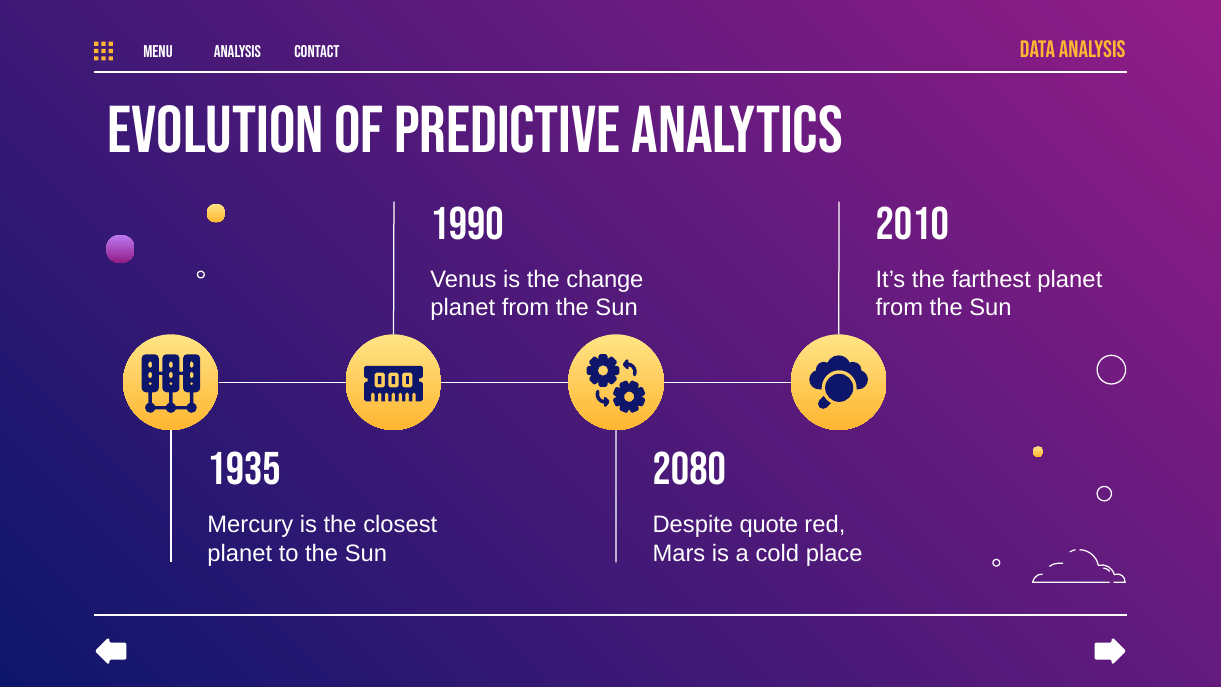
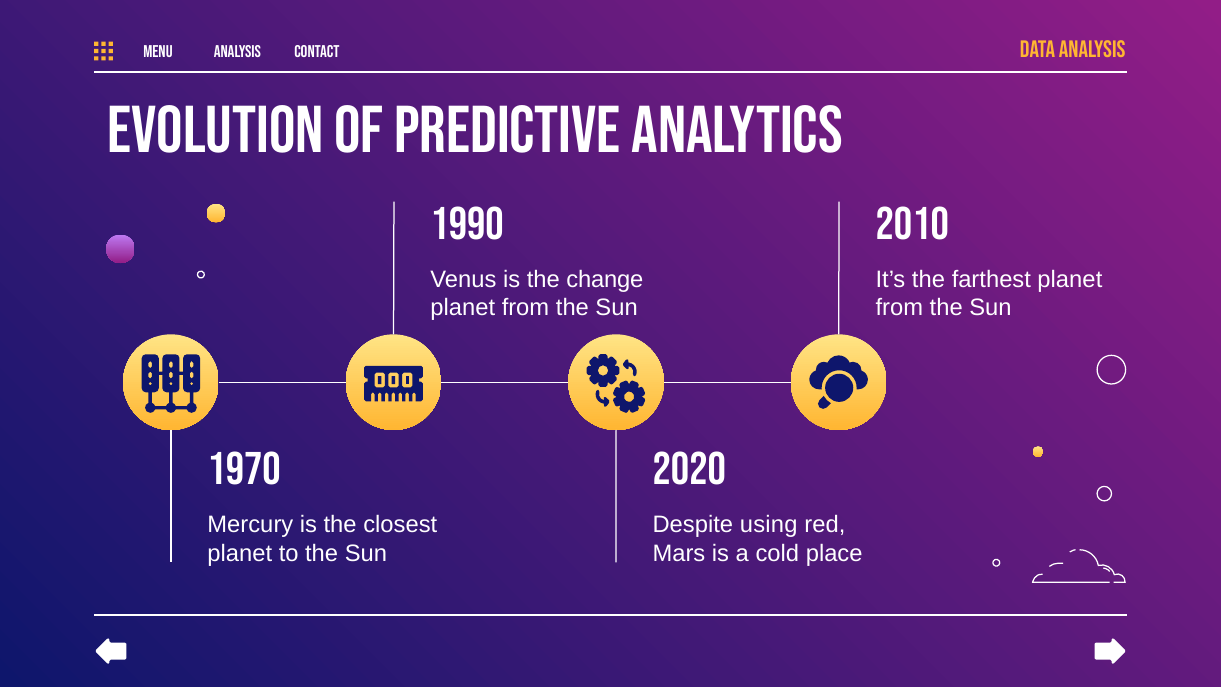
1935: 1935 -> 1970 (244, 469)
2080: 2080 -> 2020 (689, 469)
quote: quote -> using (769, 525)
